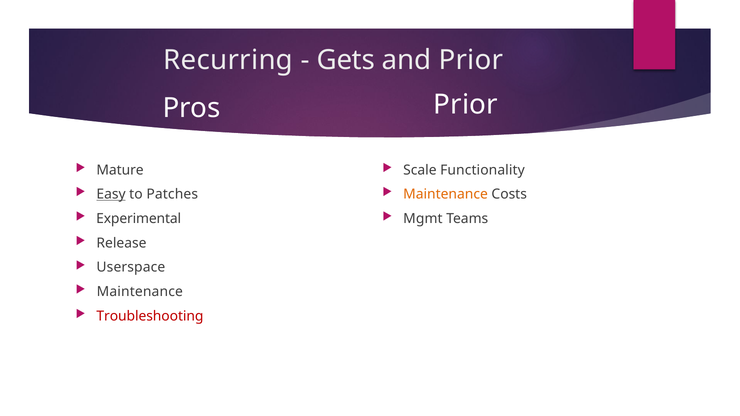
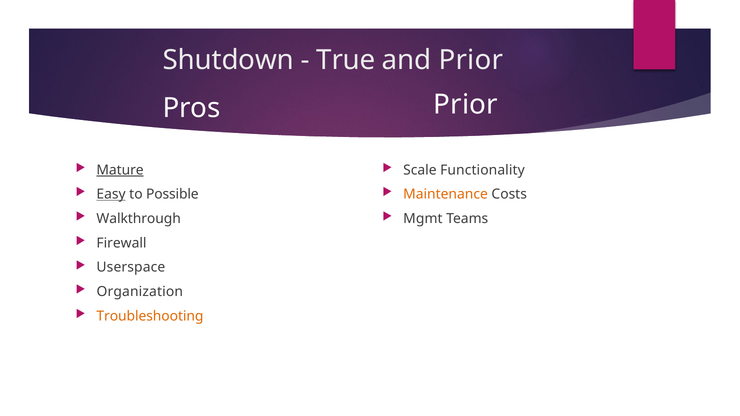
Recurring: Recurring -> Shutdown (228, 60)
Gets: Gets -> True (346, 60)
Mature underline: none -> present (120, 170)
Patches: Patches -> Possible (172, 194)
Experimental: Experimental -> Walkthrough (139, 219)
Release: Release -> Firewall (122, 243)
Maintenance: Maintenance -> Organization (140, 292)
Troubleshooting colour: red -> orange (150, 316)
